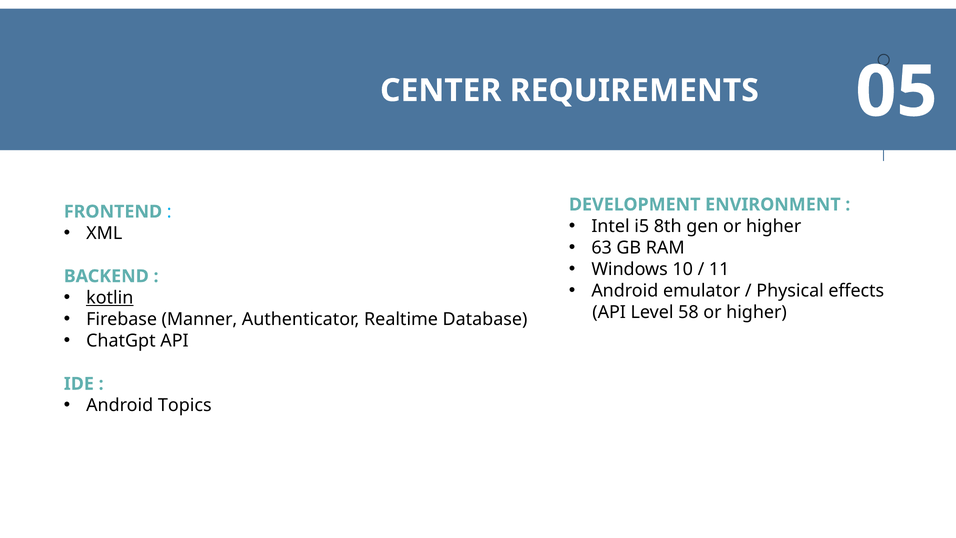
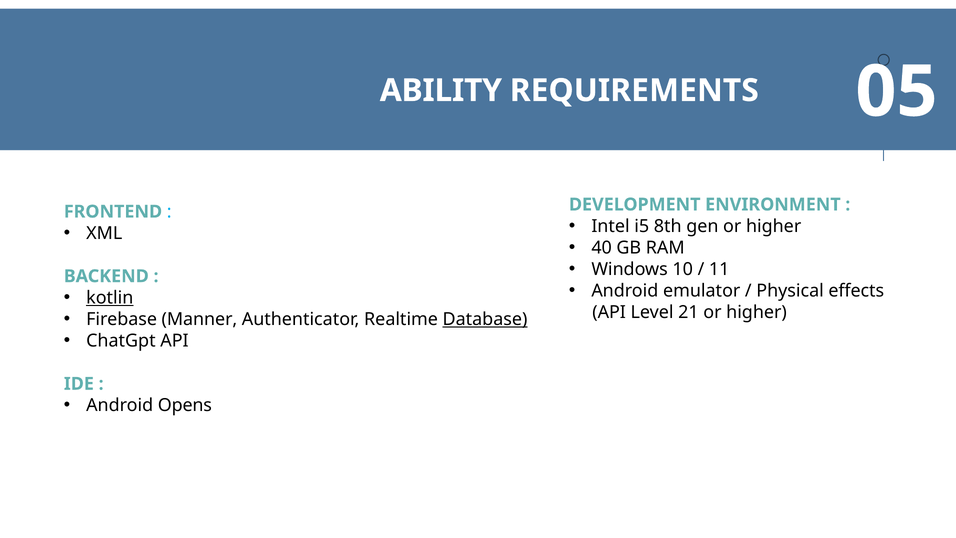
CENTER: CENTER -> ABILITY (441, 90)
63: 63 -> 40 (602, 247)
58: 58 -> 21 (688, 312)
Database underline: none -> present (485, 319)
Topics: Topics -> Opens (185, 405)
